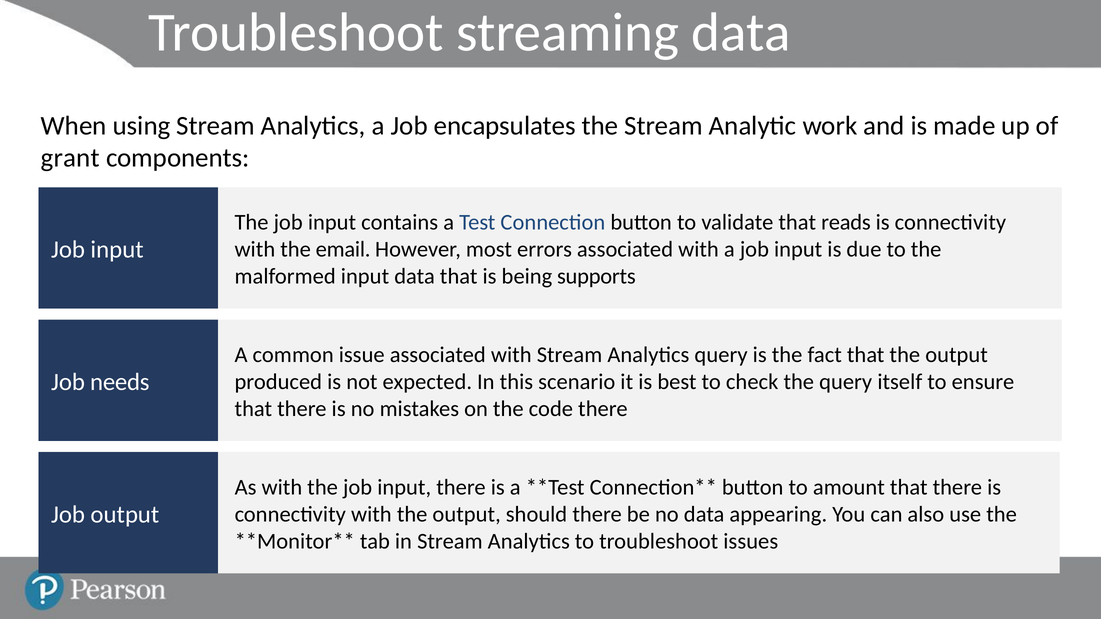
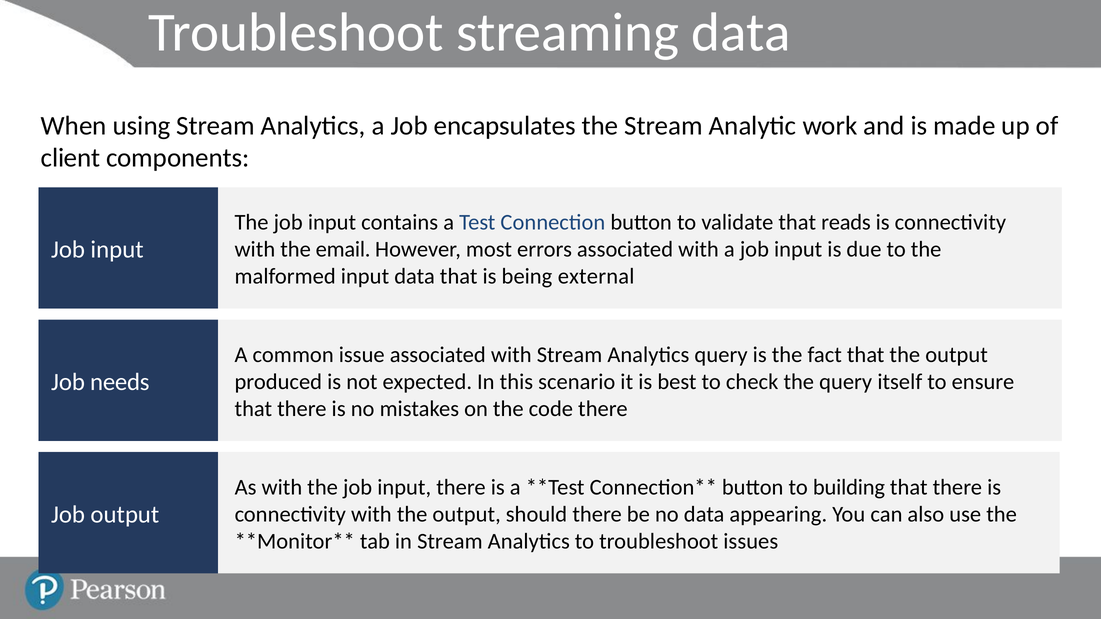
grant: grant -> client (71, 158)
supports: supports -> external (596, 277)
amount: amount -> building (849, 488)
